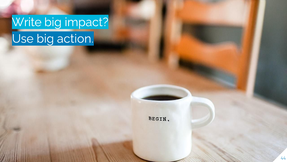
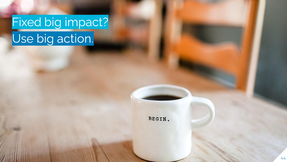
Write: Write -> Fixed (27, 22)
